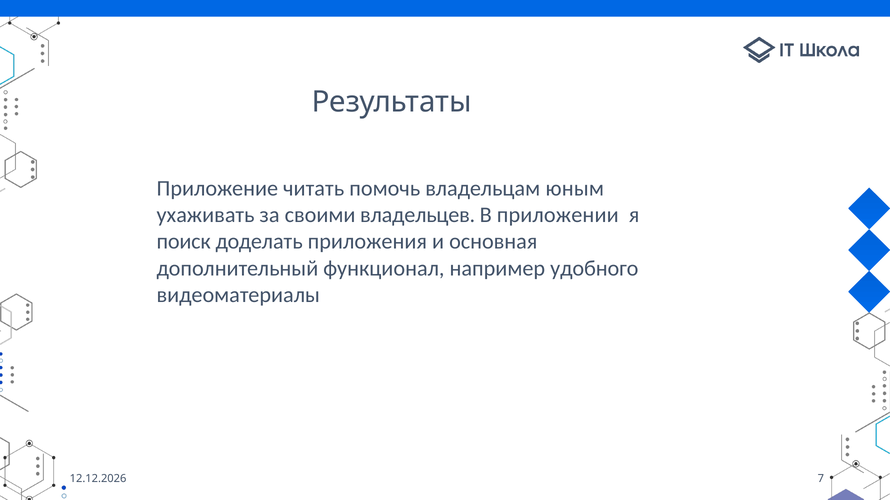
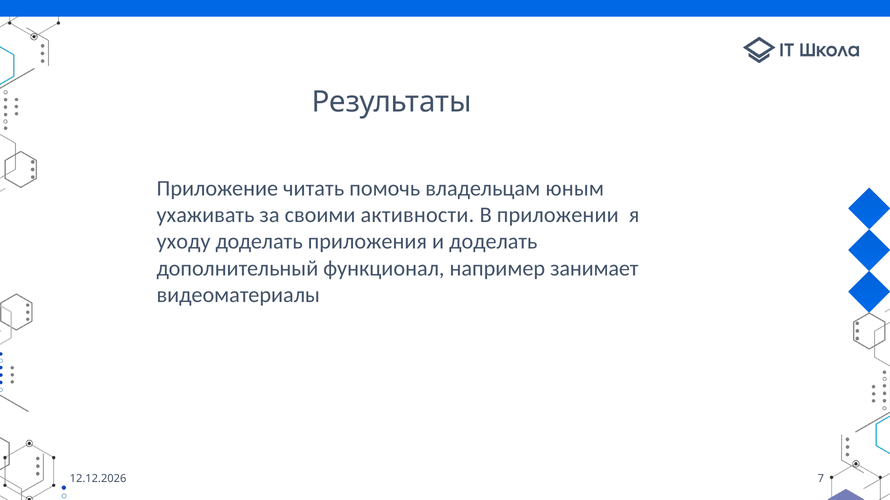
владельцев: владельцев -> активности (417, 215)
поиск: поиск -> уходу (184, 242)
и основная: основная -> доделать (493, 242)
удобного: удобного -> занимает (594, 269)
